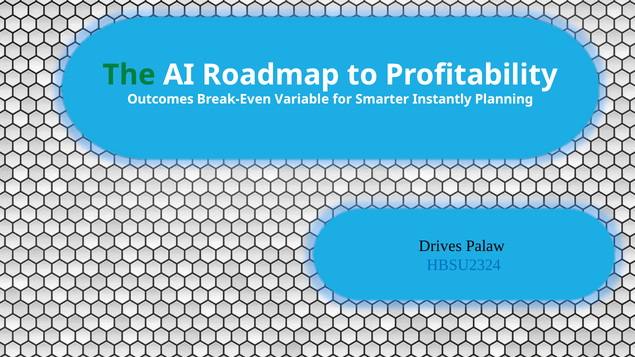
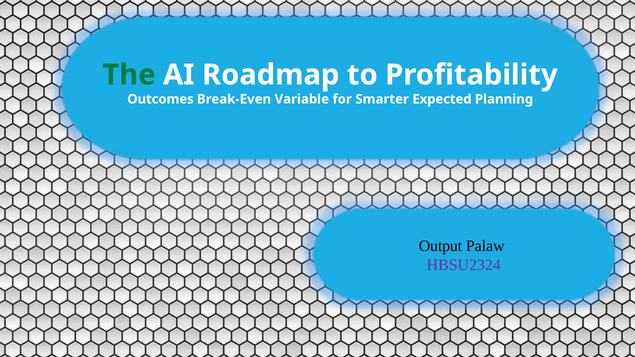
Instantly: Instantly -> Expected (442, 99)
Drives: Drives -> Output (440, 246)
HBSU2324 colour: blue -> purple (464, 265)
